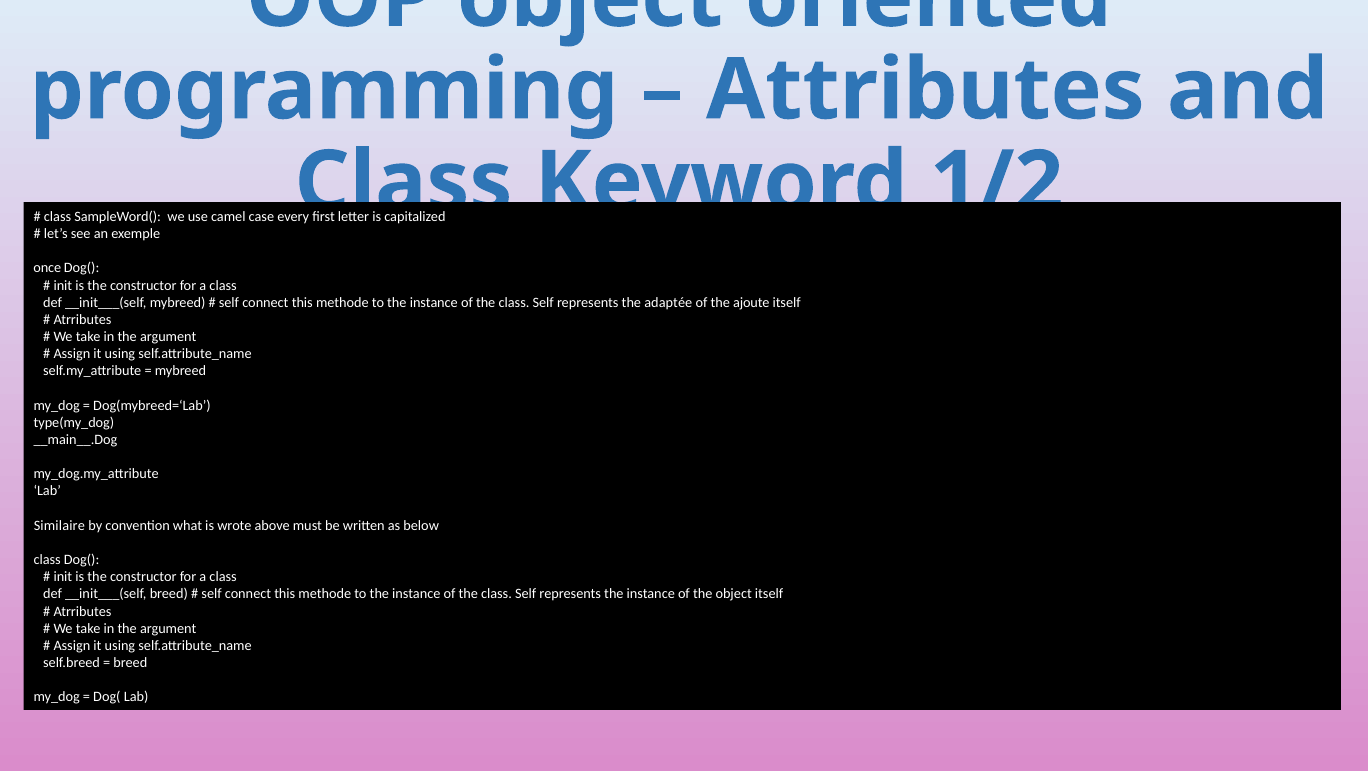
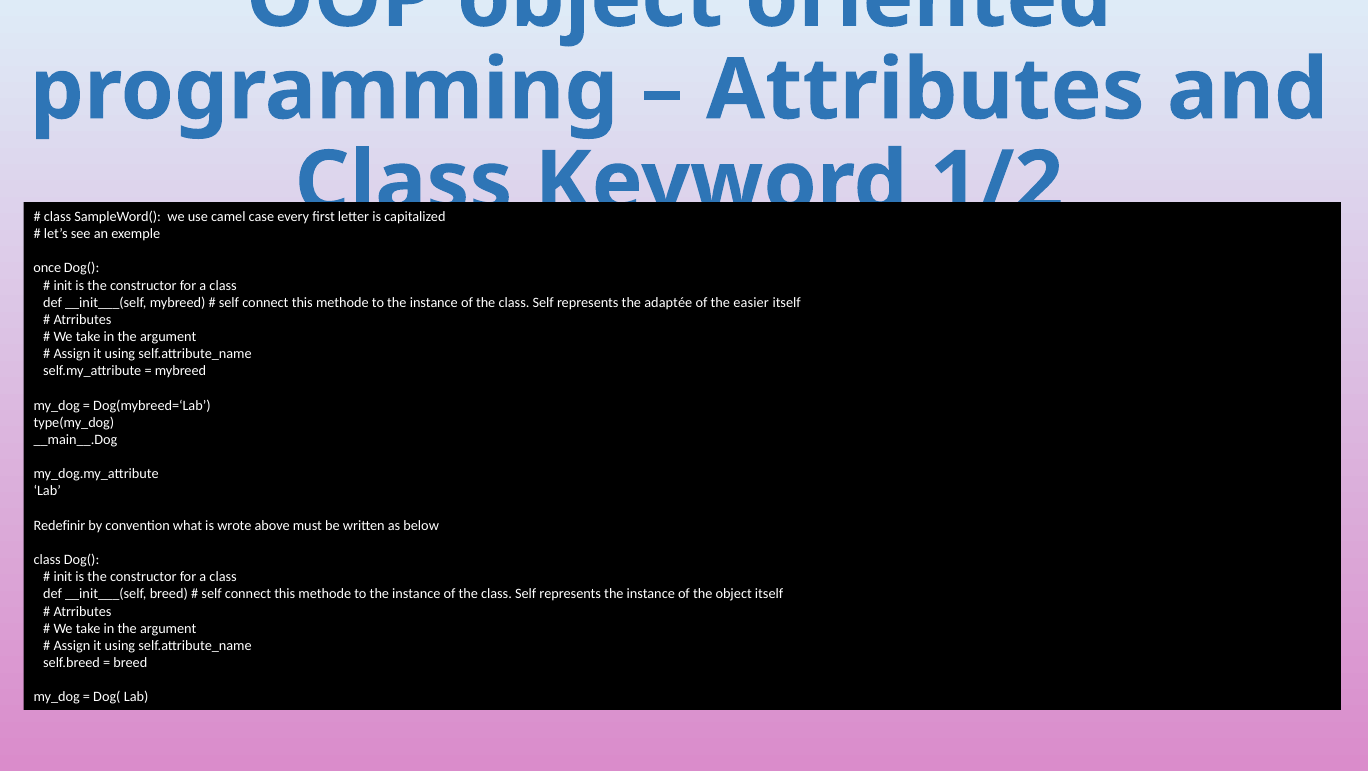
ajoute: ajoute -> easier (751, 303)
Similaire: Similaire -> Redefinir (59, 526)
